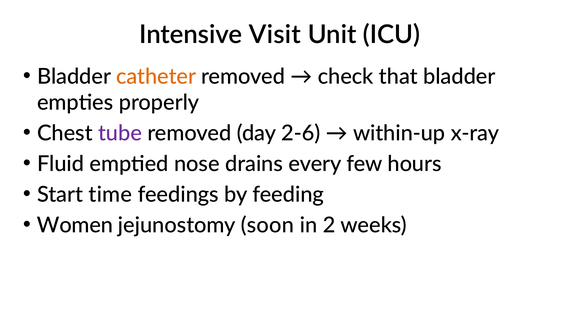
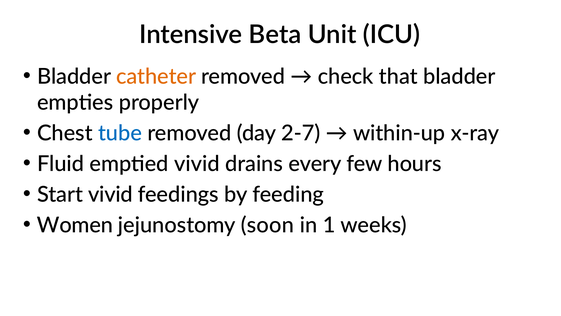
Visit: Visit -> Beta (275, 35)
tube colour: purple -> blue (120, 133)
2-6: 2-6 -> 2-7 (301, 133)
emptied nose: nose -> vivid (197, 164)
Start time: time -> vivid (111, 194)
2: 2 -> 1 (329, 225)
